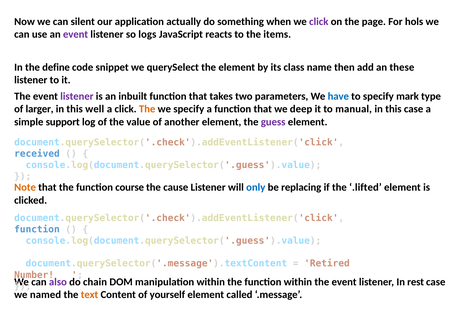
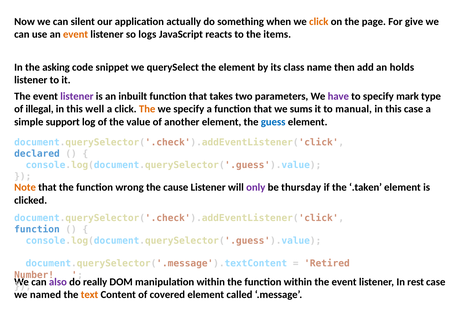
click colour: purple -> orange (319, 22)
hols: hols -> give (414, 22)
event colour: purple -> orange (76, 34)
define: define -> asking (56, 67)
these: these -> holds (402, 67)
have colour: blue -> purple (338, 96)
larger: larger -> illegal (40, 109)
deep: deep -> sums (301, 109)
guess colour: purple -> blue (273, 122)
received: received -> declared (37, 154)
course: course -> wrong (130, 187)
only colour: blue -> purple (256, 187)
replacing: replacing -> thursday (301, 187)
.lifted: .lifted -> .taken (366, 187)
chain: chain -> really (95, 282)
yourself: yourself -> covered (167, 295)
